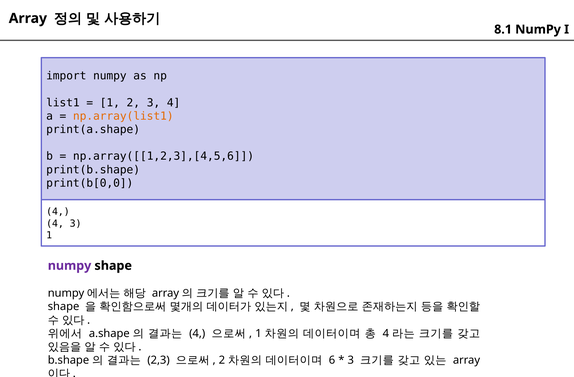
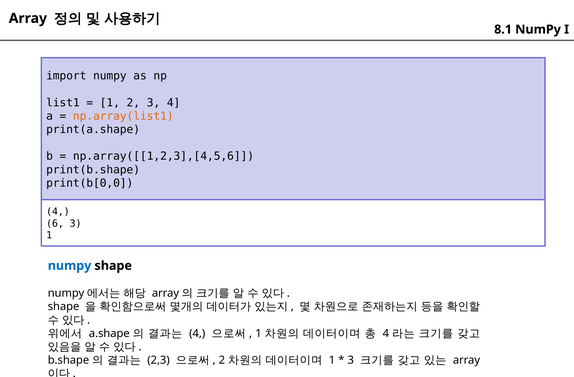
4: 4 -> 6 (55, 224)
numpy colour: purple -> blue (70, 266)
6: 6 -> 1 (332, 360)
